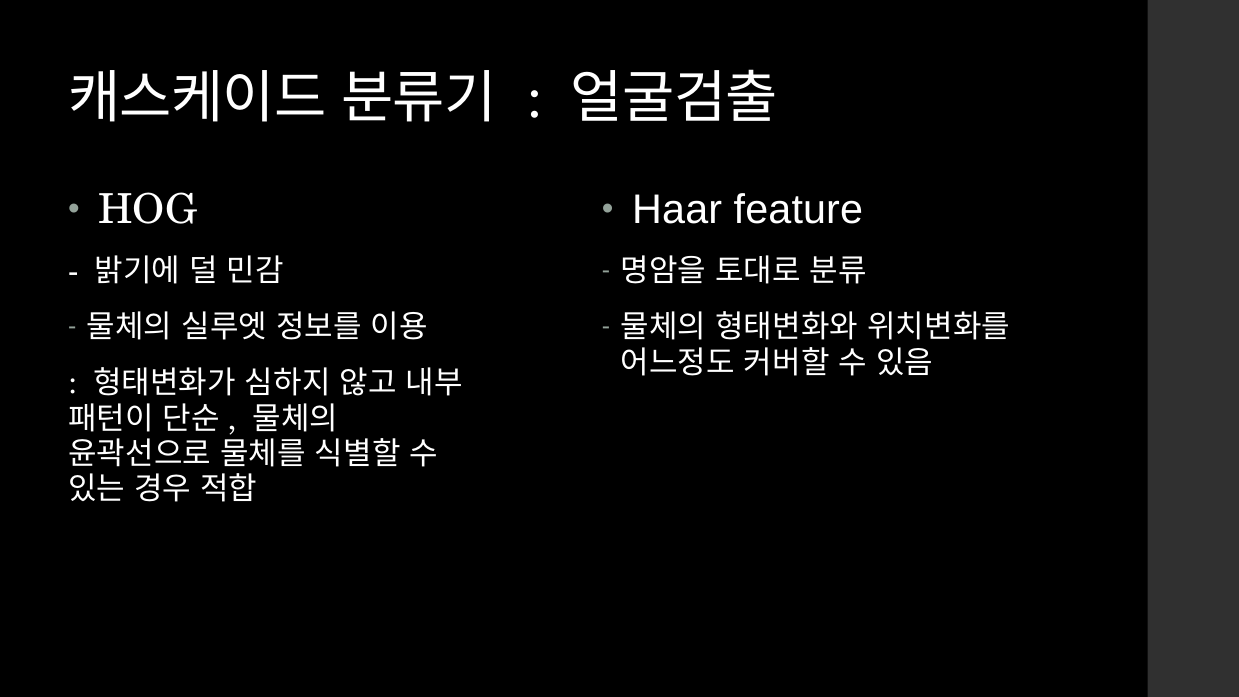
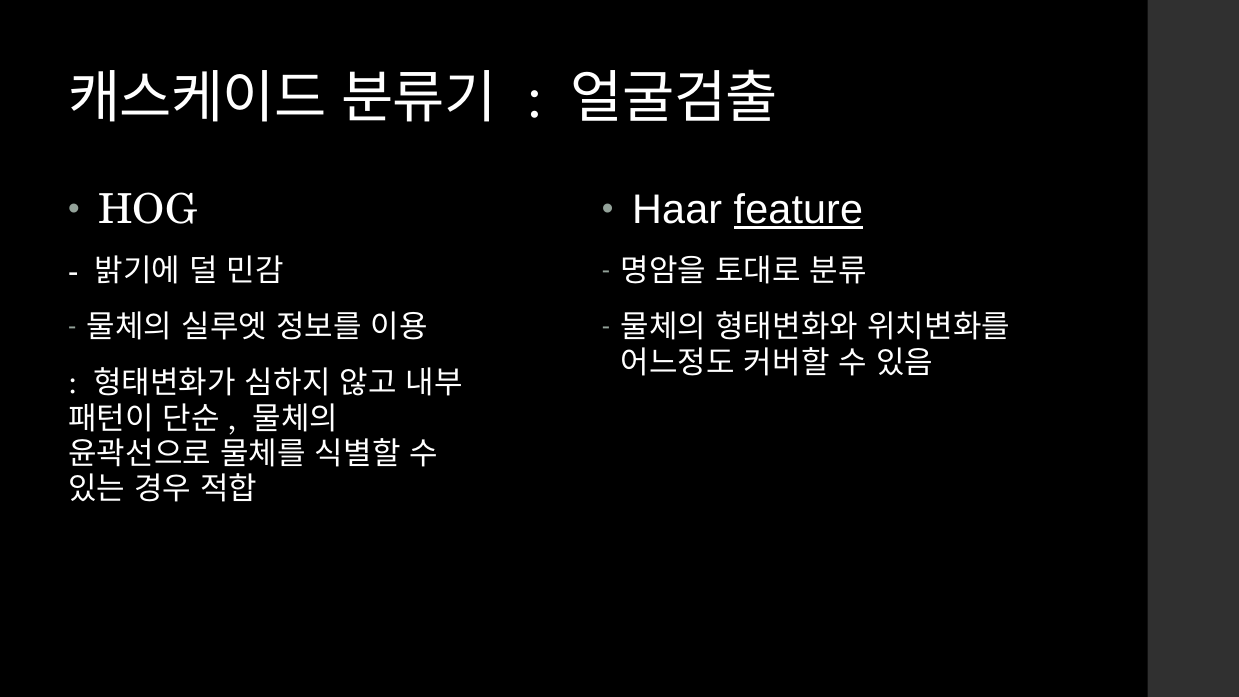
feature underline: none -> present (798, 210)
